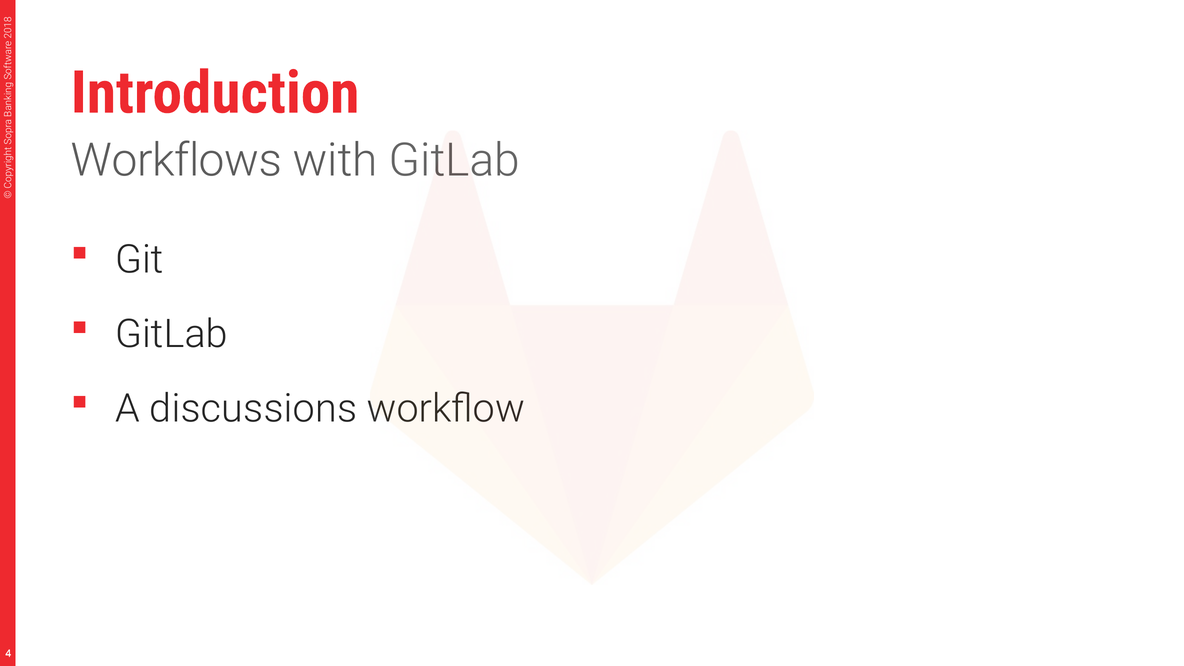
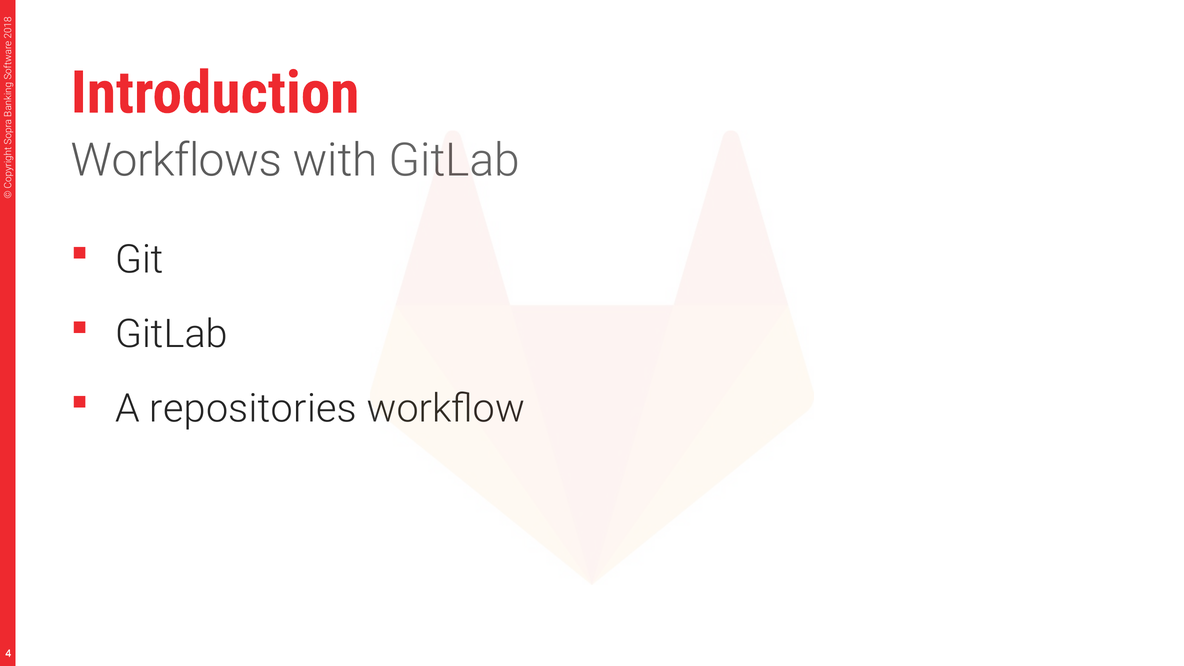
discussions: discussions -> repositories (253, 409)
